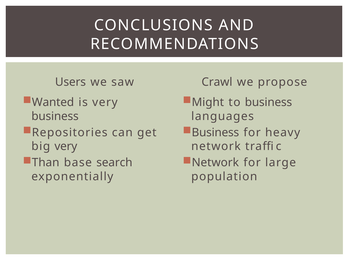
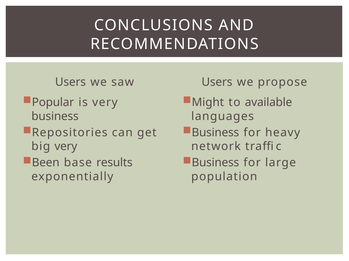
Crawl: Crawl -> Users (217, 82)
Wanted: Wanted -> Popular (53, 103)
to business: business -> available (269, 103)
Than: Than -> Been (46, 163)
search: search -> results (114, 163)
Network: Network -> Business (215, 163)
